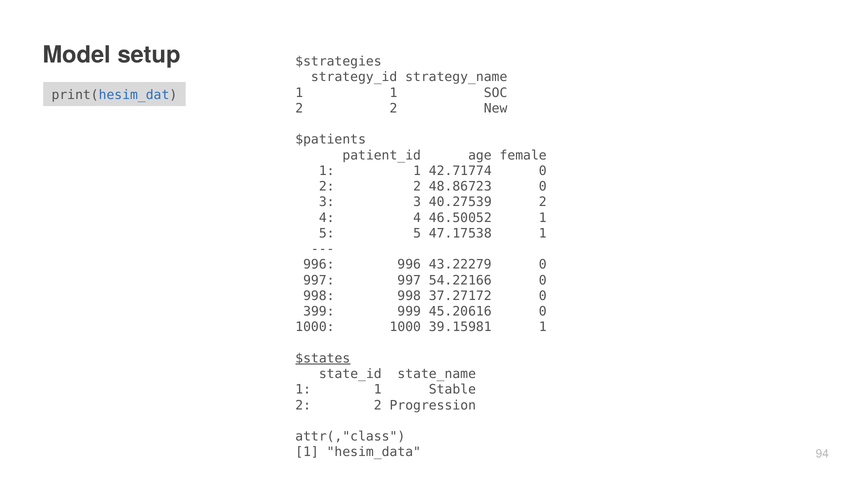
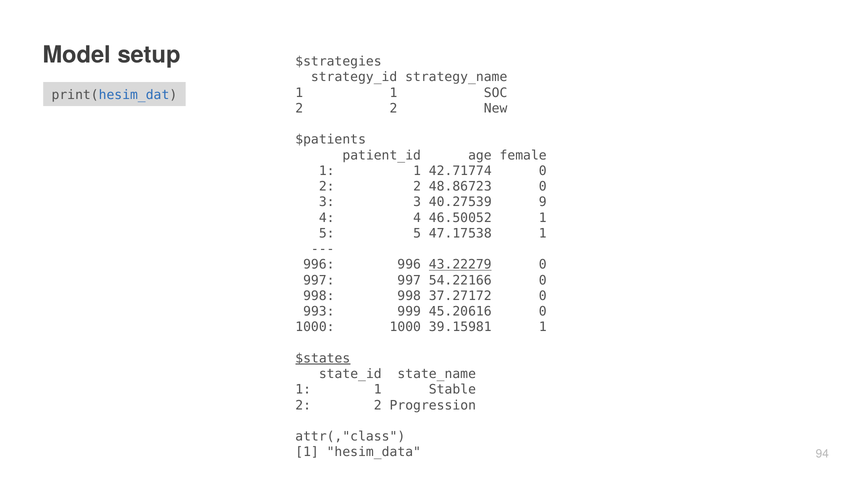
40.27539 2: 2 -> 9 (543, 202)
43.22279 underline: none -> present (460, 265)
399: 399 -> 993 (319, 312)
